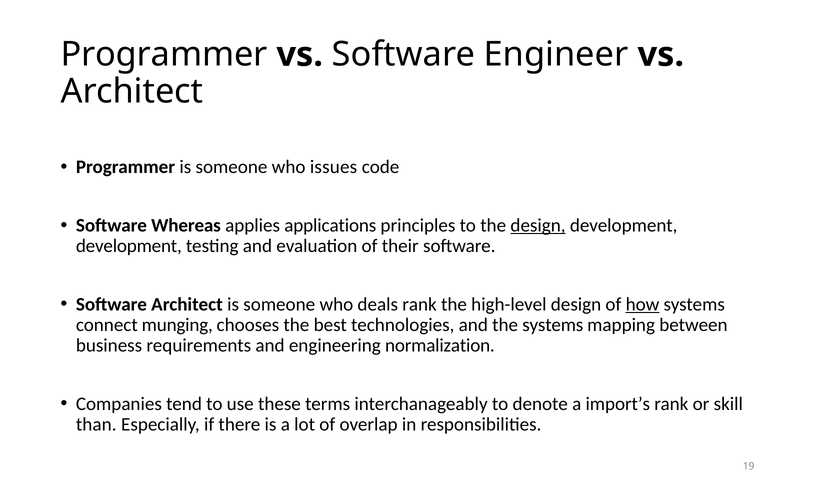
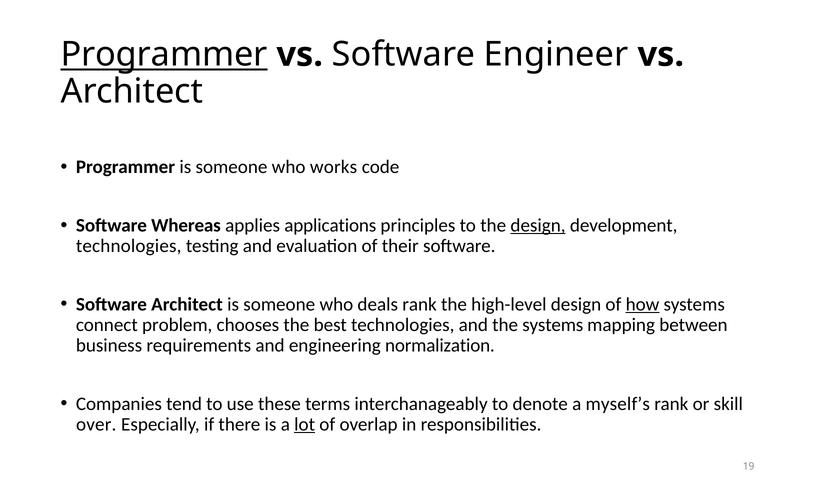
Programmer underline: none -> present (164, 55)
issues: issues -> works (334, 167)
development: development -> technologies (129, 246)
munging: munging -> problem (177, 325)
import’s: import’s -> myself’s (618, 404)
than: than -> over (96, 424)
lot underline: none -> present (305, 424)
